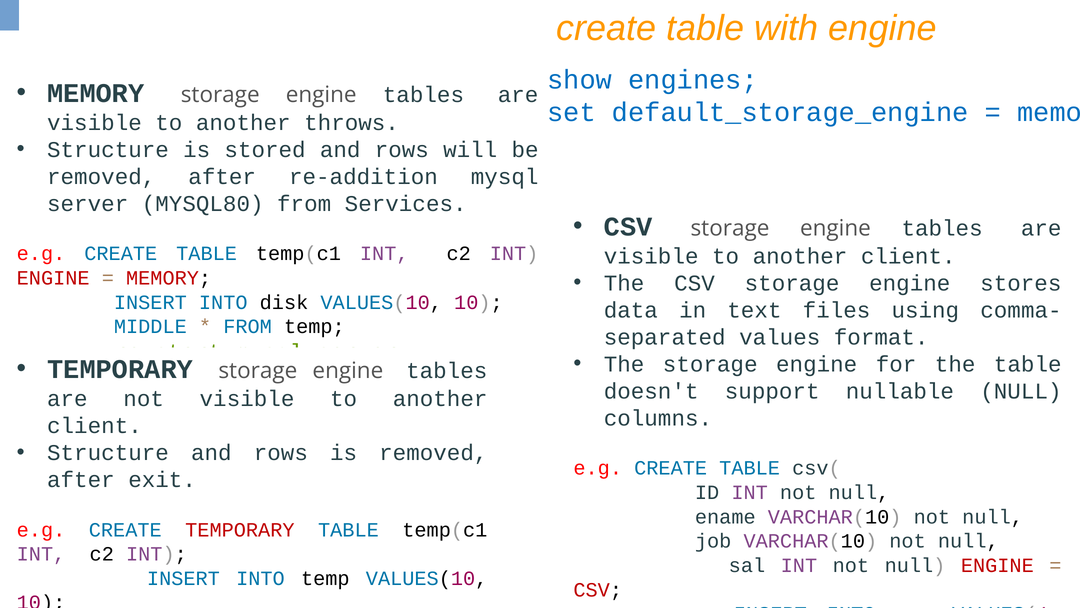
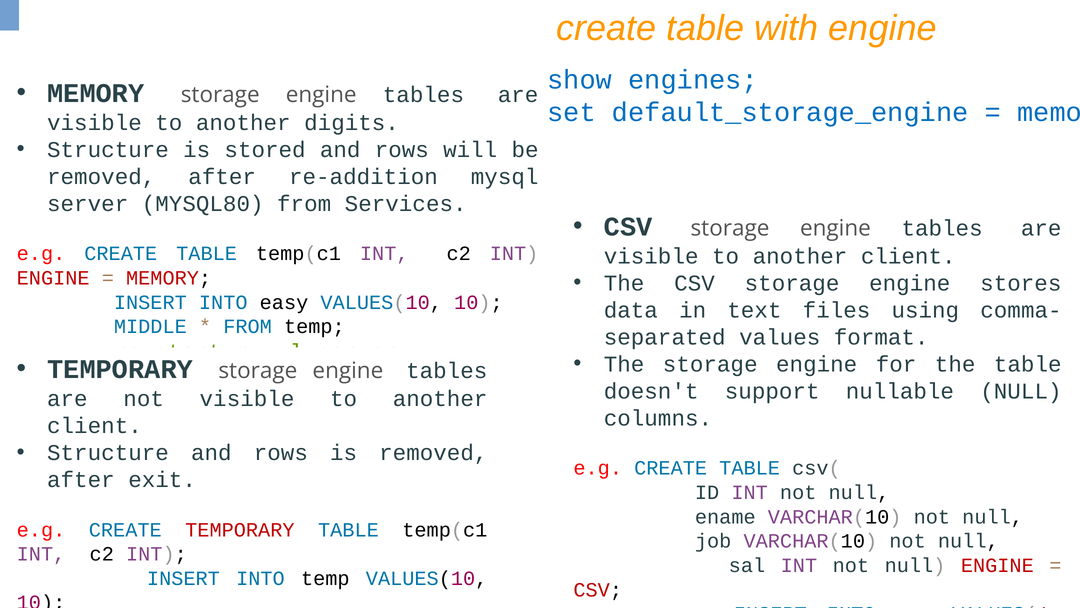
throws: throws -> digits (352, 123)
disk: disk -> easy (284, 302)
